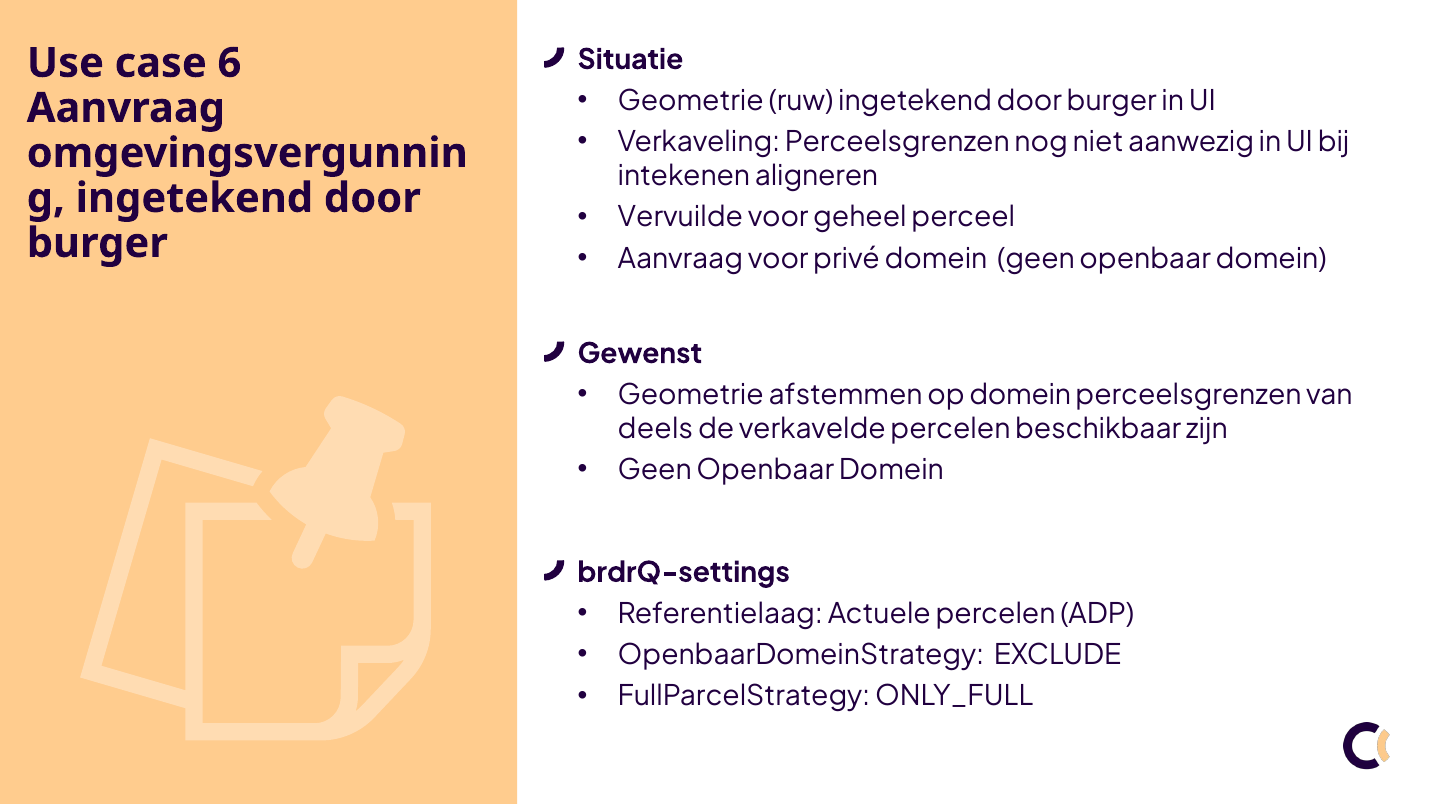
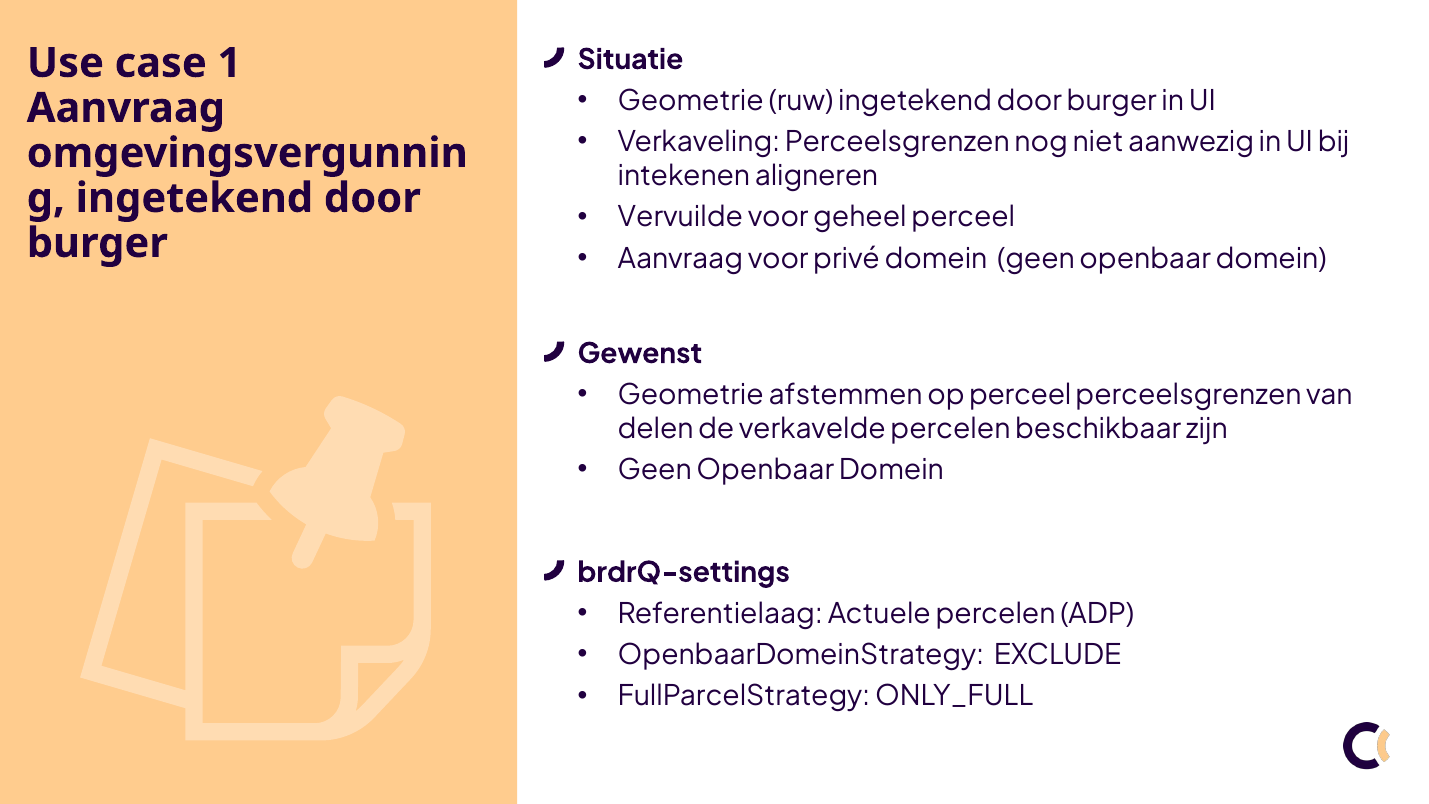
6: 6 -> 1 (229, 63)
op domein: domein -> perceel (1020, 395)
deels: deels -> delen (656, 429)
